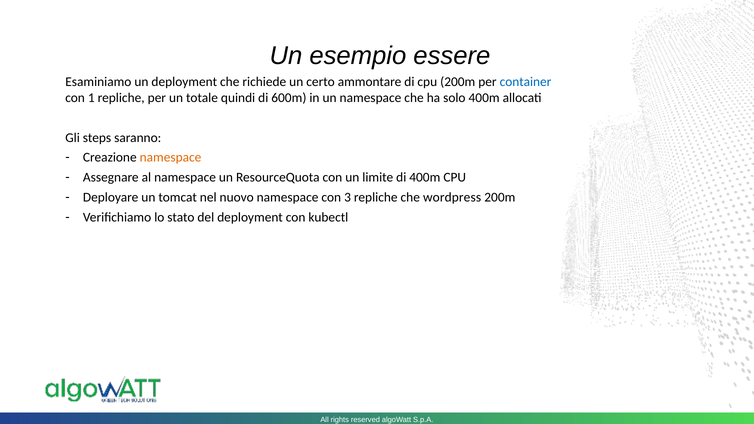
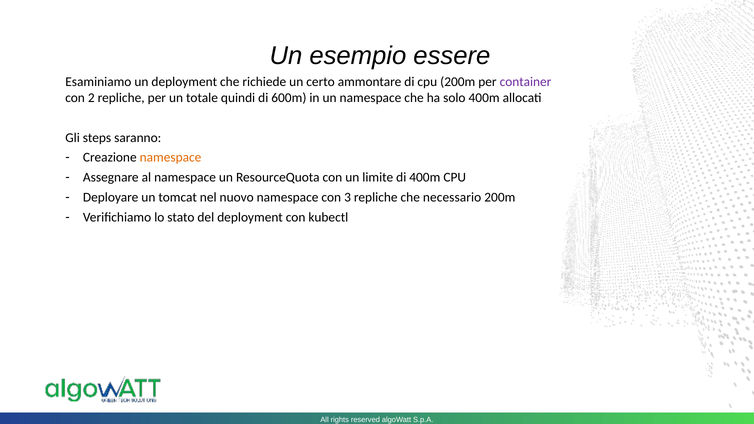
container colour: blue -> purple (525, 82)
1: 1 -> 2 (91, 98)
wordpress: wordpress -> necessario (452, 197)
